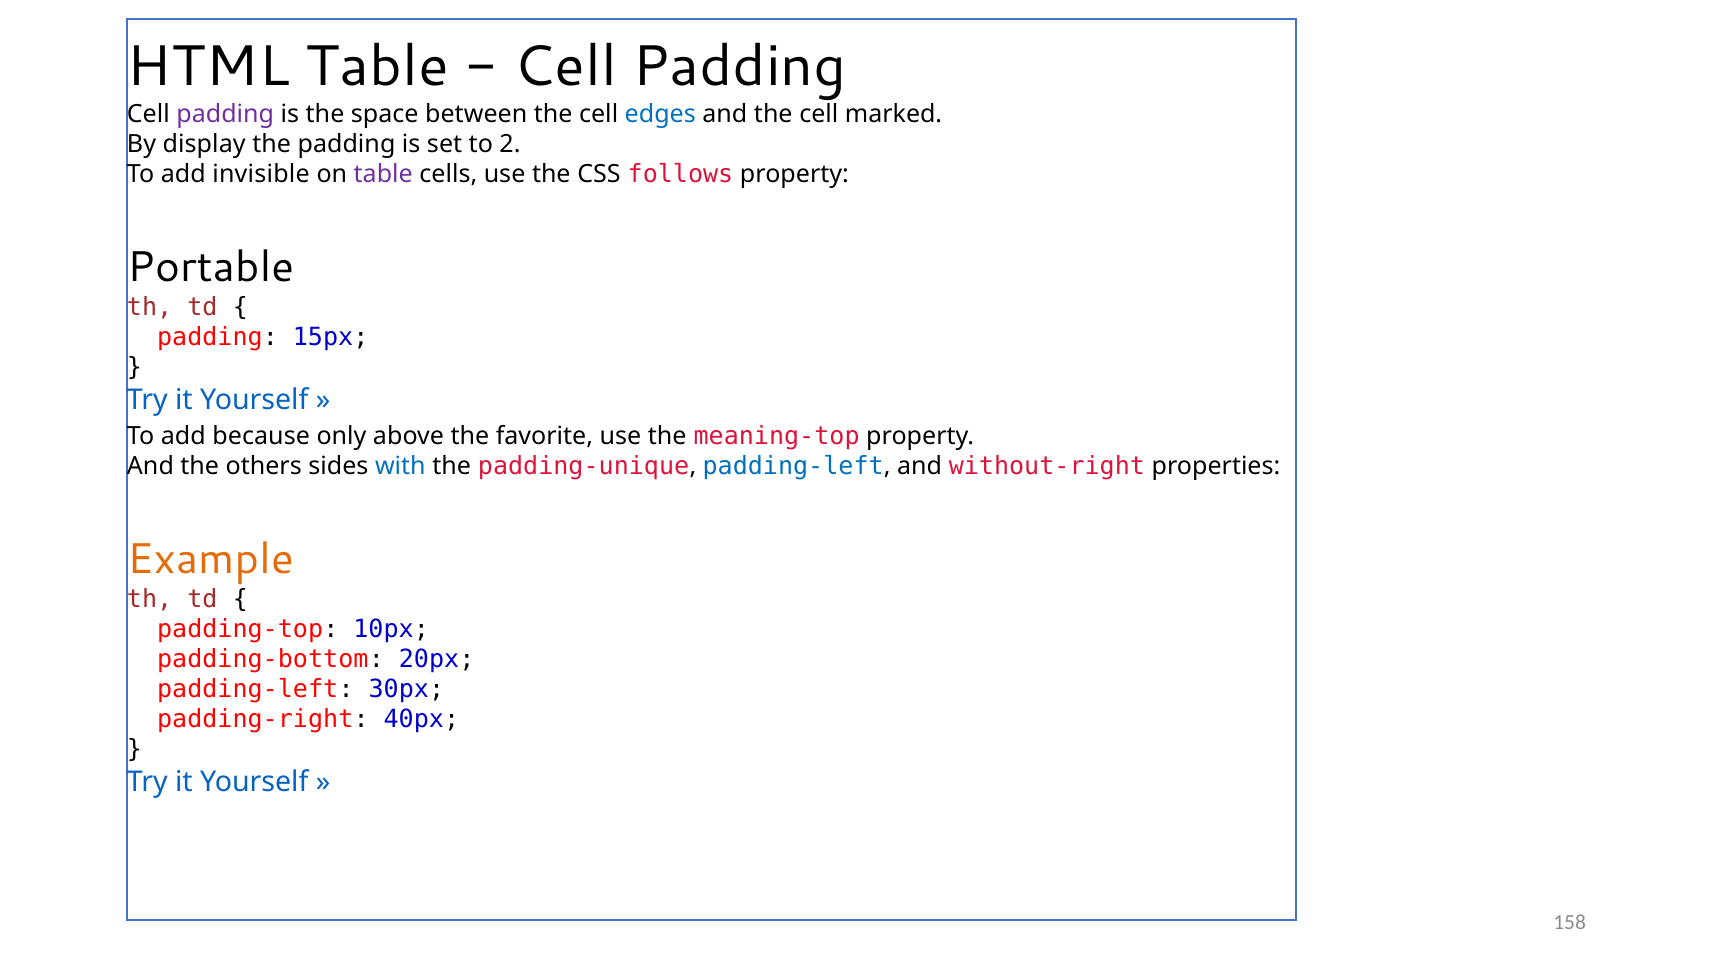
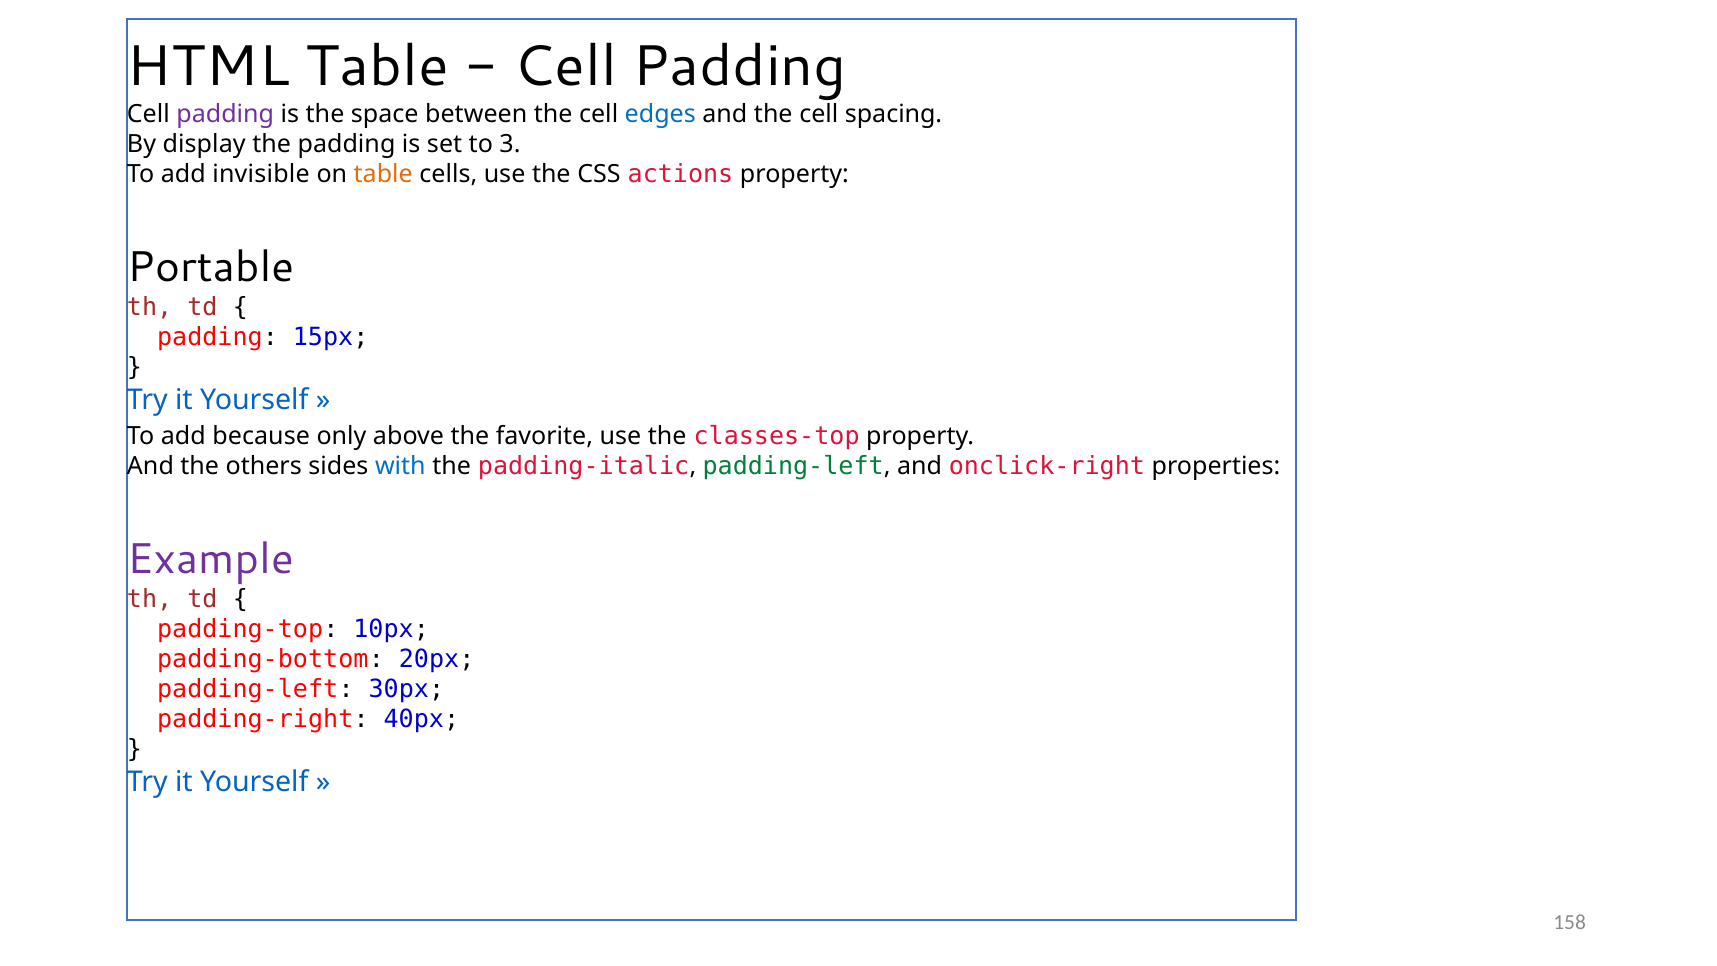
marked: marked -> spacing (894, 114)
2: 2 -> 3 (510, 144)
table colour: purple -> orange (383, 174)
follows: follows -> actions (680, 174)
meaning-top: meaning-top -> classes-top (777, 436)
padding-unique: padding-unique -> padding-italic (584, 466)
padding-left colour: blue -> green (793, 466)
without-right: without-right -> onclick-right (1047, 466)
Example colour: orange -> purple (211, 560)
